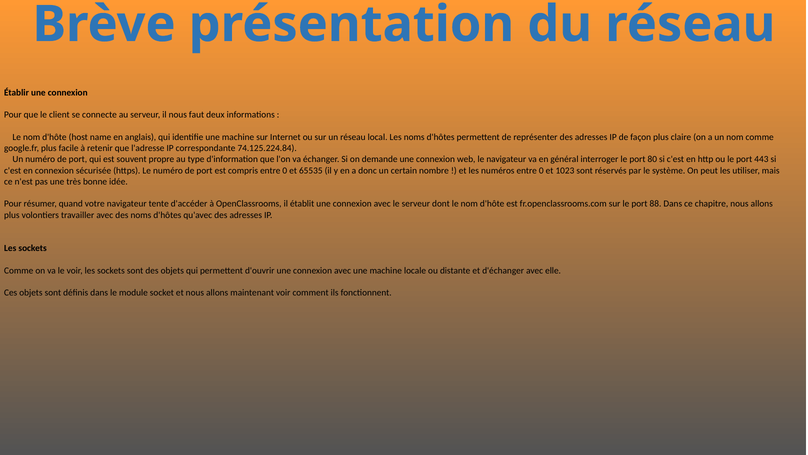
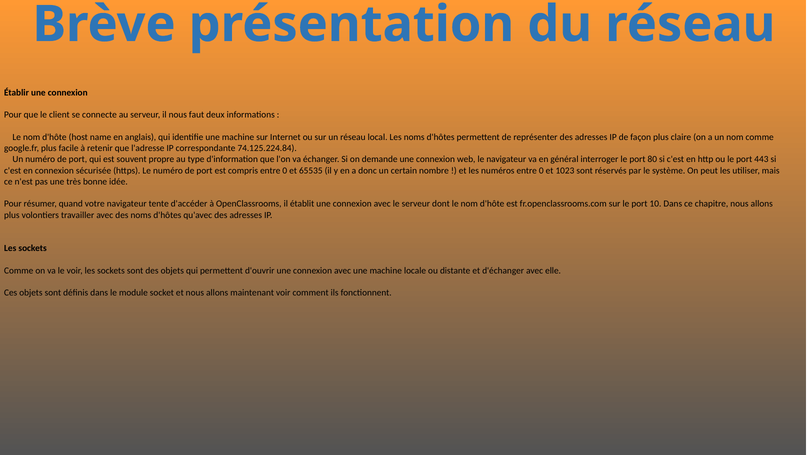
88: 88 -> 10 (655, 204)
